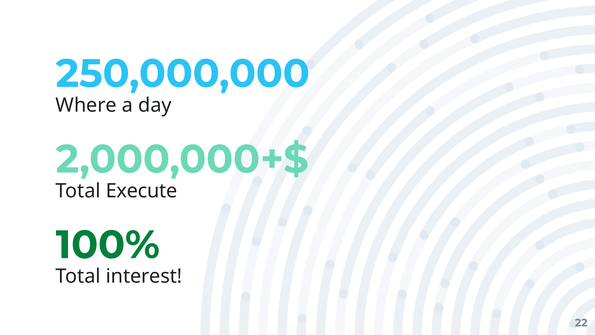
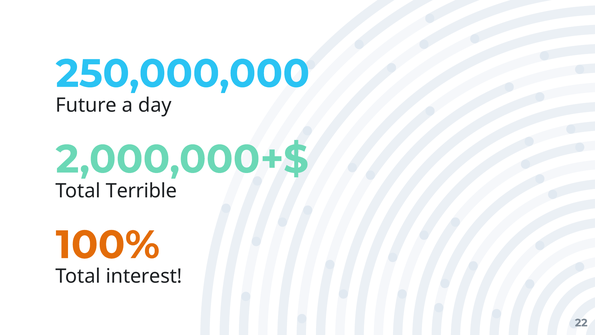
Where: Where -> Future (86, 105)
Execute: Execute -> Terrible (141, 191)
100% colour: green -> orange (108, 245)
